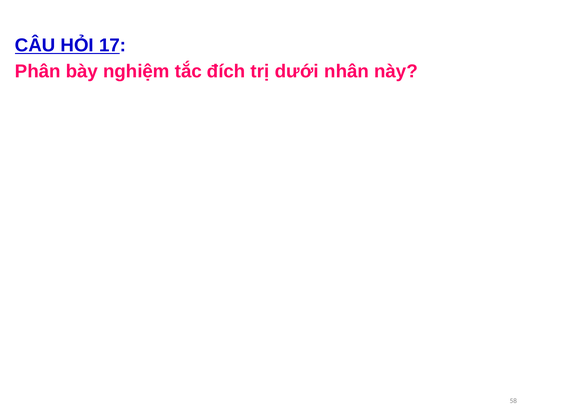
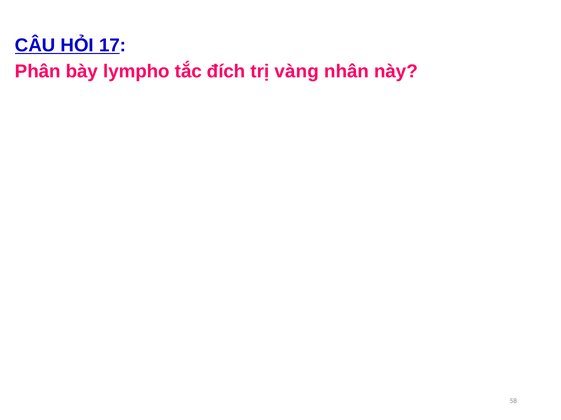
nghiệm: nghiệm -> lympho (136, 72)
dưới: dưới -> vàng (297, 72)
